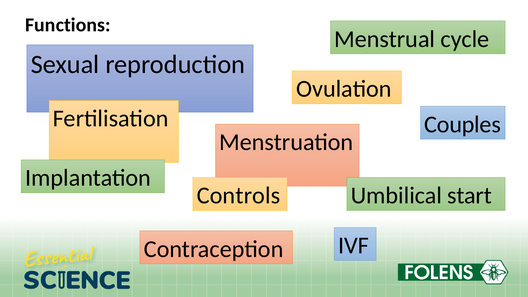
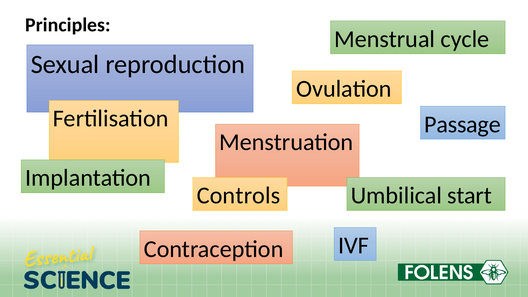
Functions: Functions -> Principles (68, 25)
Couples: Couples -> Passage (463, 124)
